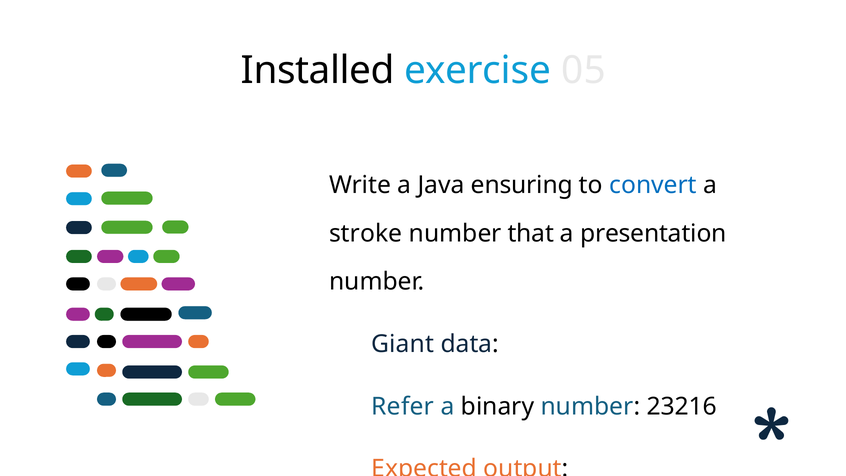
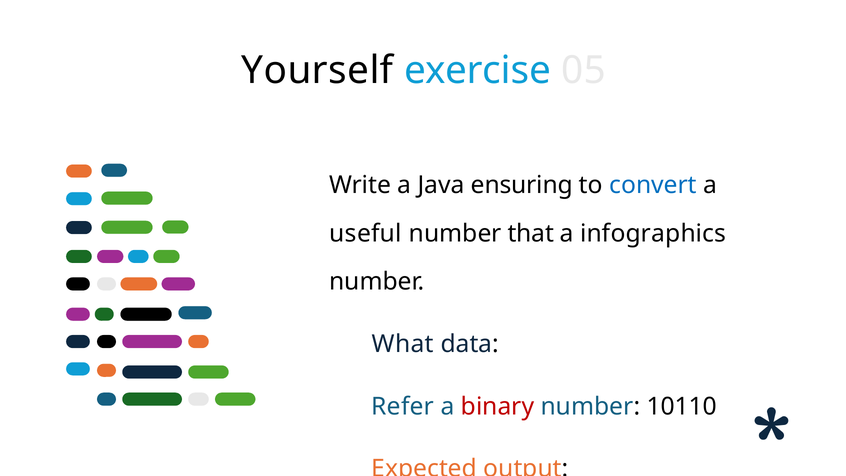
Installed: Installed -> Yourself (317, 70)
stroke: stroke -> useful (366, 233)
presentation: presentation -> infographics (653, 233)
Giant: Giant -> What (403, 344)
binary colour: black -> red (498, 406)
23216: 23216 -> 10110 (682, 406)
